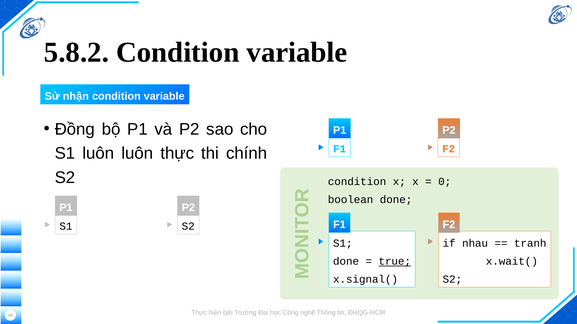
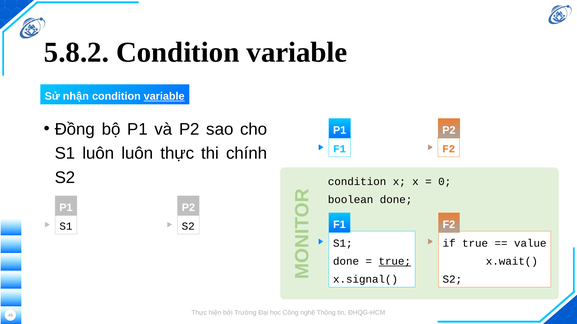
variable underline: none -> present (164, 97)
if nhau: nhau -> true (475, 244)
tranh: tranh -> value (530, 244)
